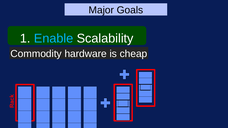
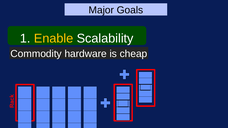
Enable colour: light blue -> yellow (54, 38)
